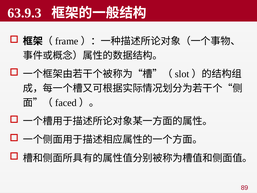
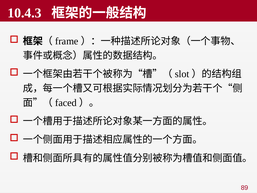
63.9.3: 63.9.3 -> 10.4.3 (24, 13)
